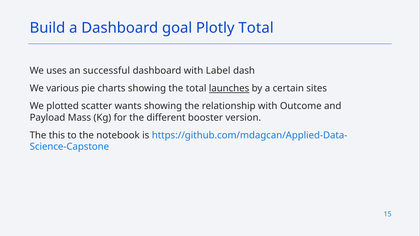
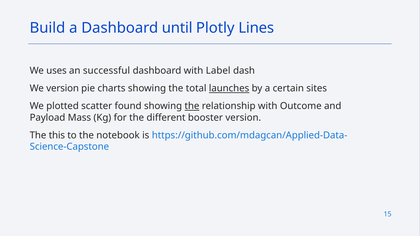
goal: goal -> until (177, 28)
Plotly Total: Total -> Lines (256, 28)
We various: various -> version (63, 89)
wants: wants -> found (128, 106)
the underline: none -> present (192, 106)
